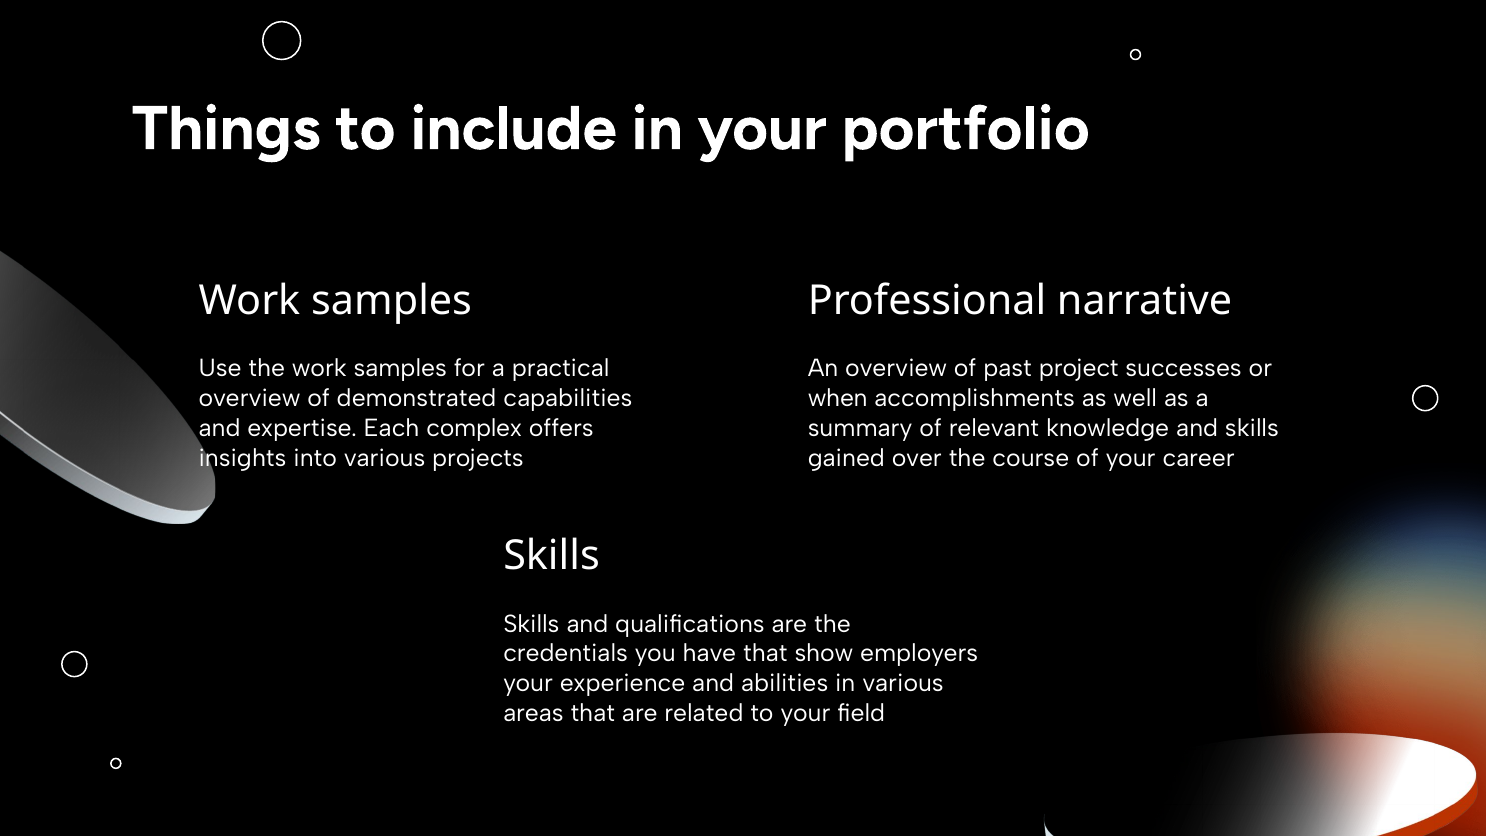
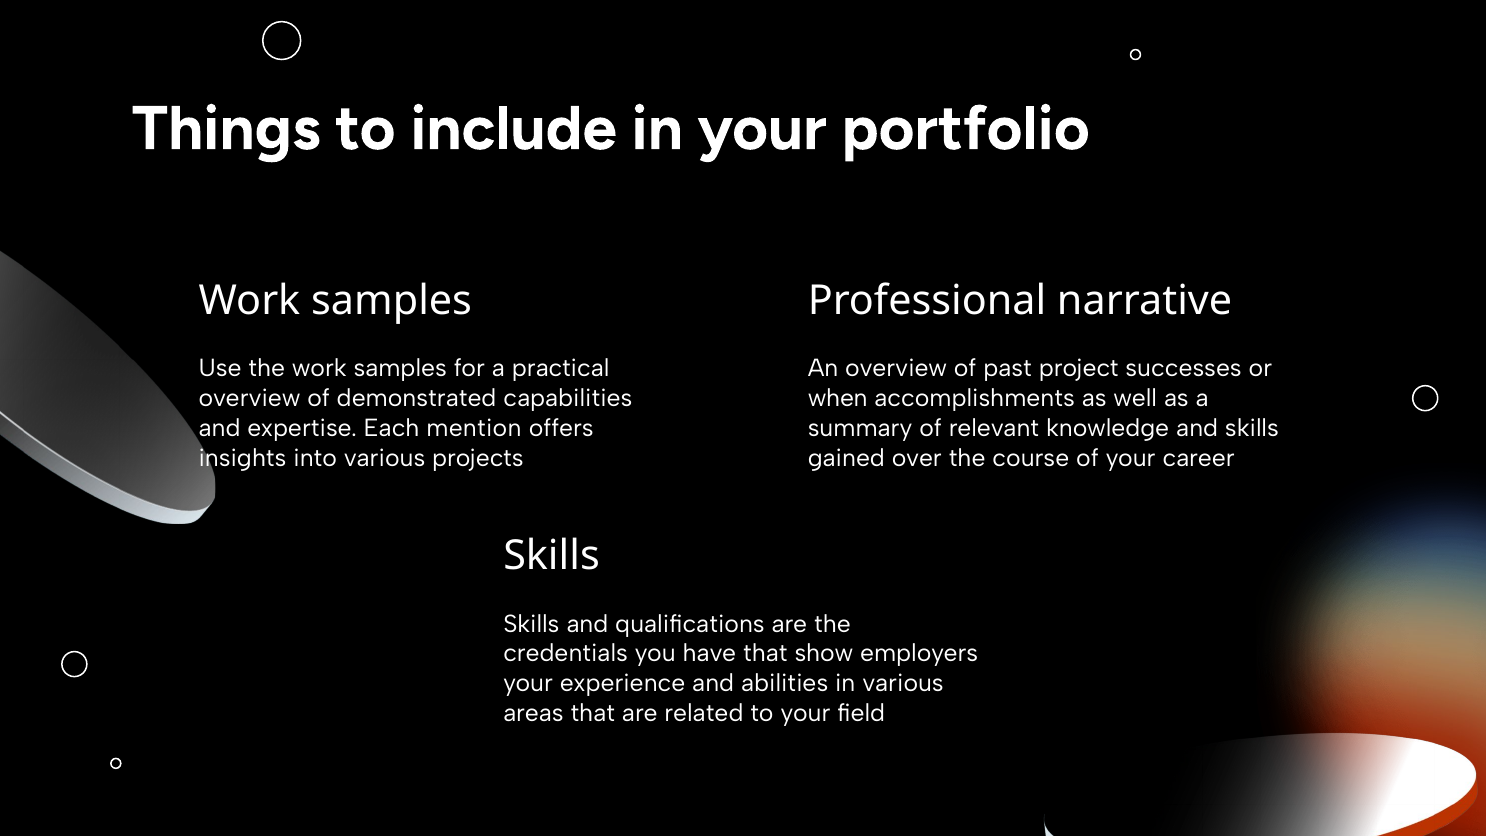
complex: complex -> mention (474, 428)
